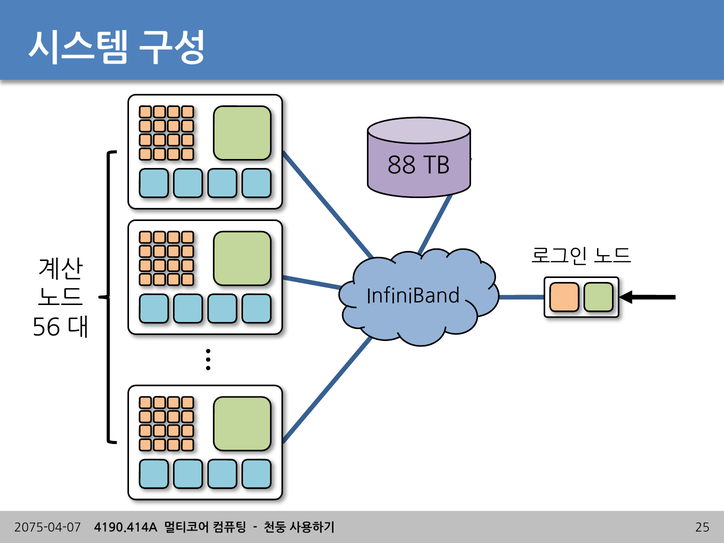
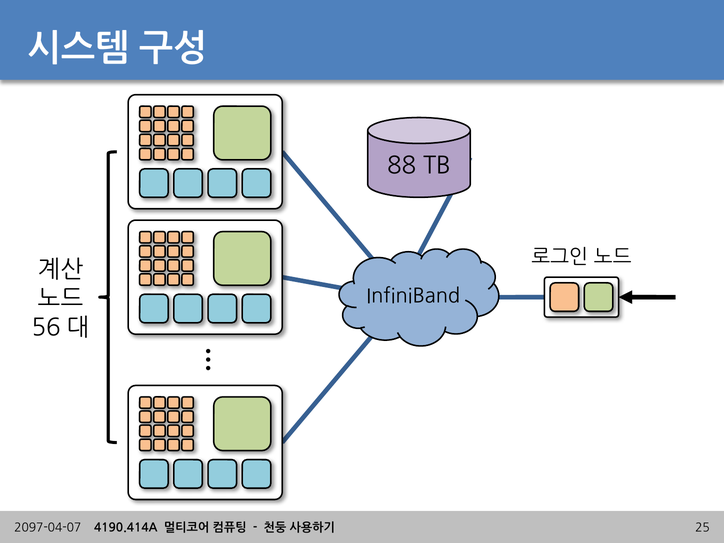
2075-04-07: 2075-04-07 -> 2097-04-07 (48, 528)
